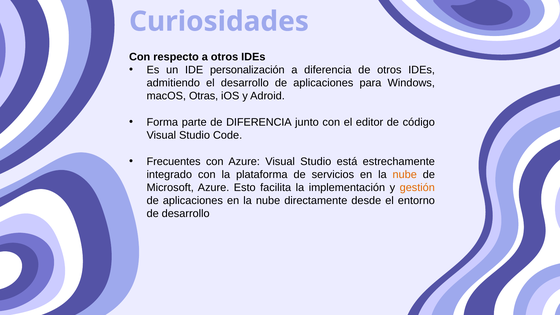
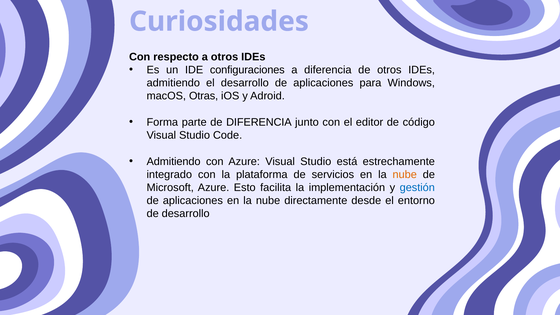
personalización: personalización -> configuraciones (247, 70)
Frecuentes: Frecuentes -> Admitiendo (174, 161)
gestión colour: orange -> blue (417, 188)
